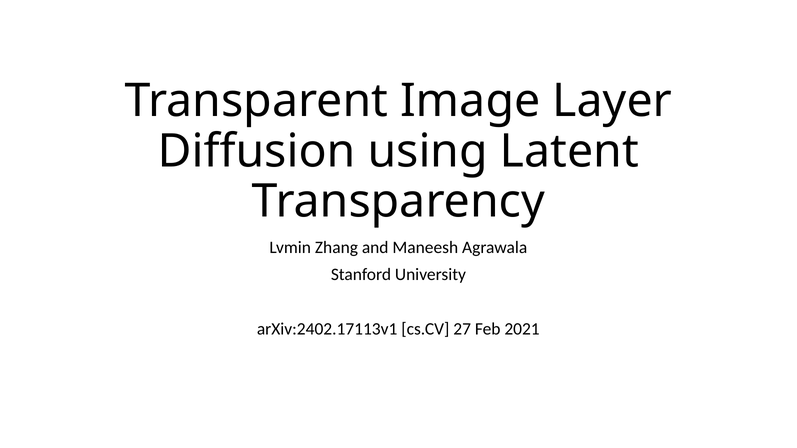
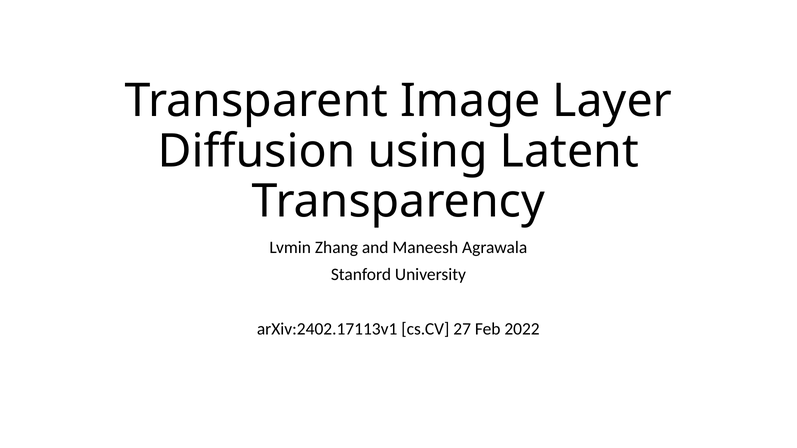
2021: 2021 -> 2022 (522, 329)
